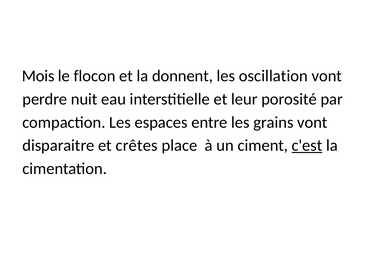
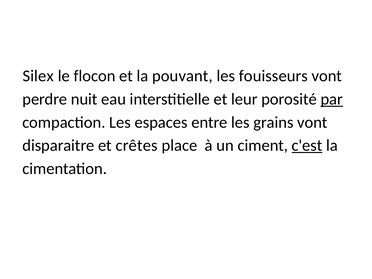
Mois: Mois -> Silex (38, 76)
donnent: donnent -> pouvant (182, 76)
oscillation: oscillation -> fouisseurs (273, 76)
par underline: none -> present (332, 99)
